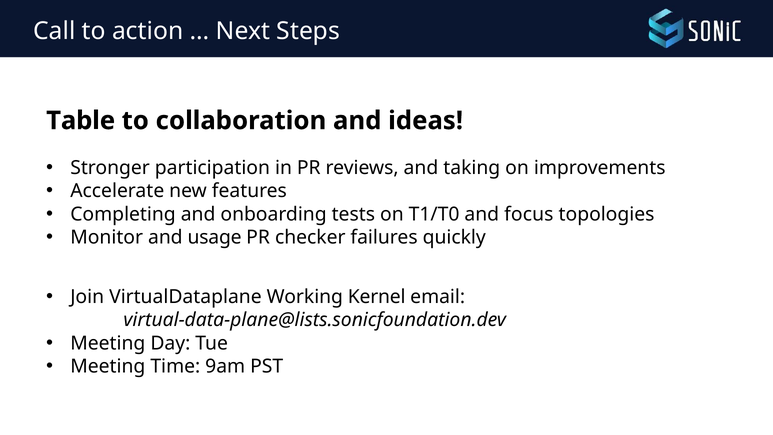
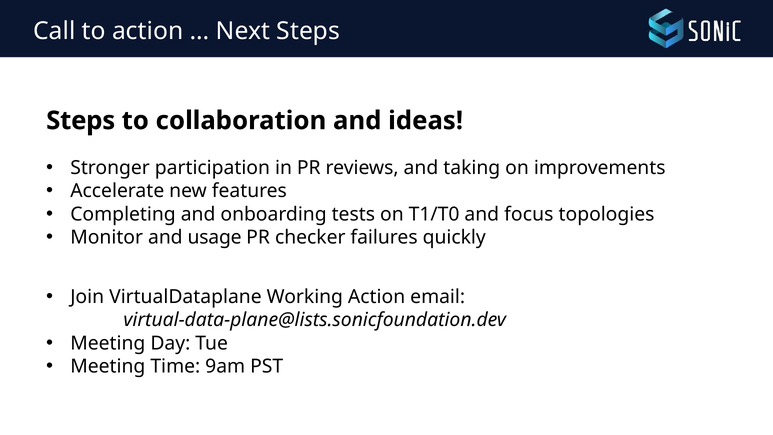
Table: Table -> Steps (81, 121)
Working Kernel: Kernel -> Action (377, 297)
